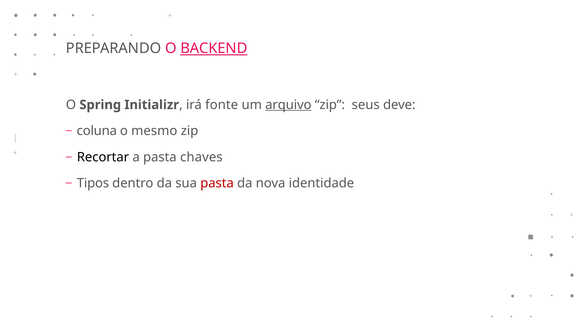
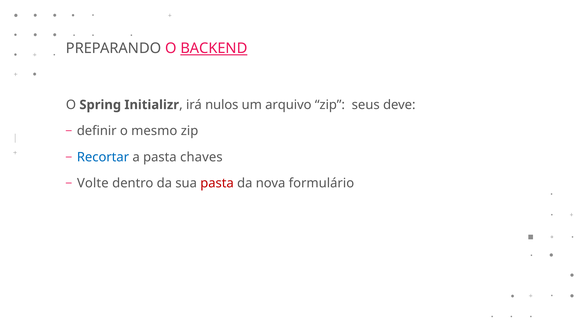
fonte: fonte -> nulos (222, 105)
arquivo underline: present -> none (288, 105)
coluna: coluna -> definir (97, 131)
Recortar colour: black -> blue (103, 157)
Tipos: Tipos -> Volte (93, 183)
identidade: identidade -> formulário (321, 183)
